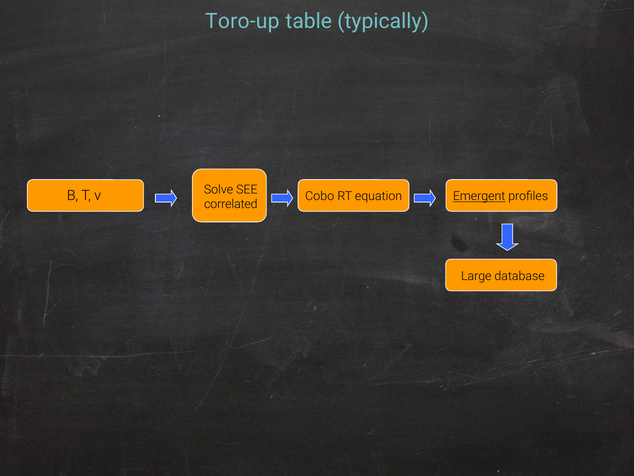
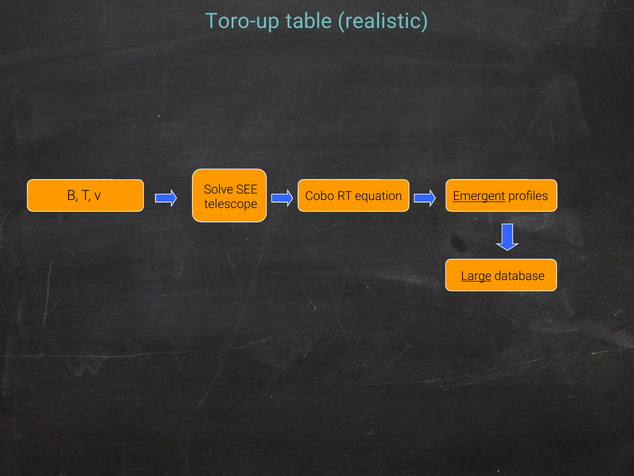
typically: typically -> realistic (383, 21)
correlated: correlated -> telescope (231, 204)
Large underline: none -> present (476, 276)
